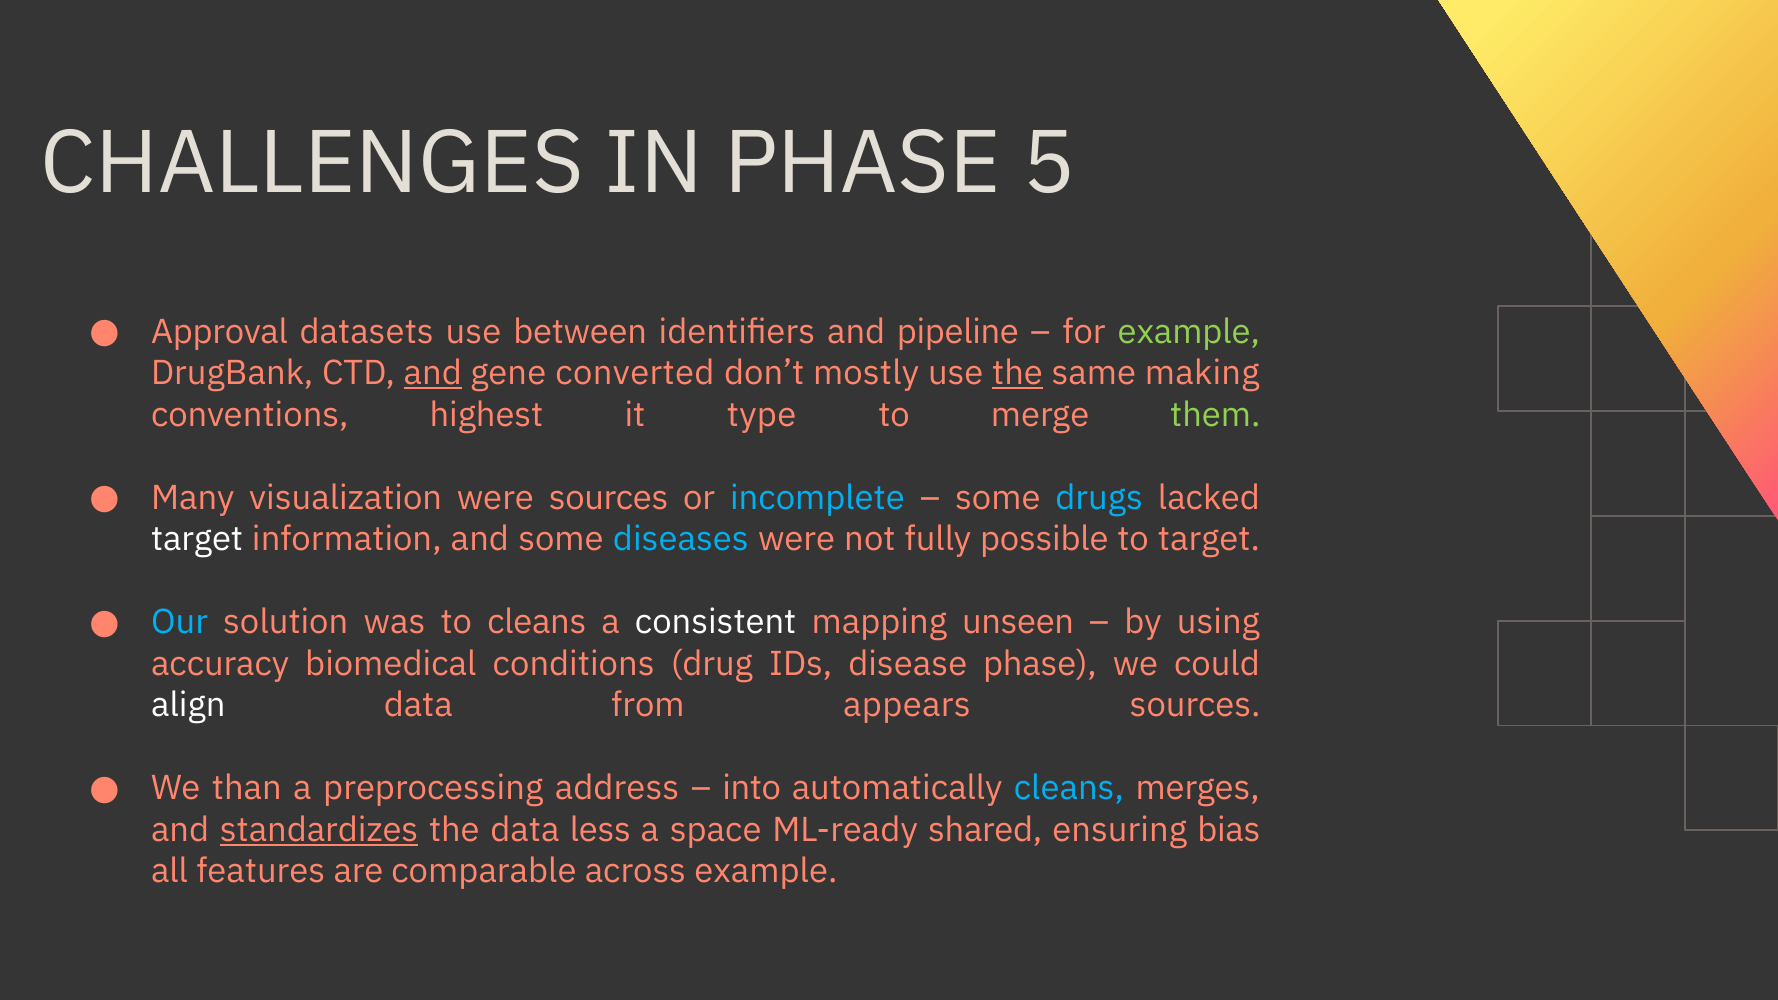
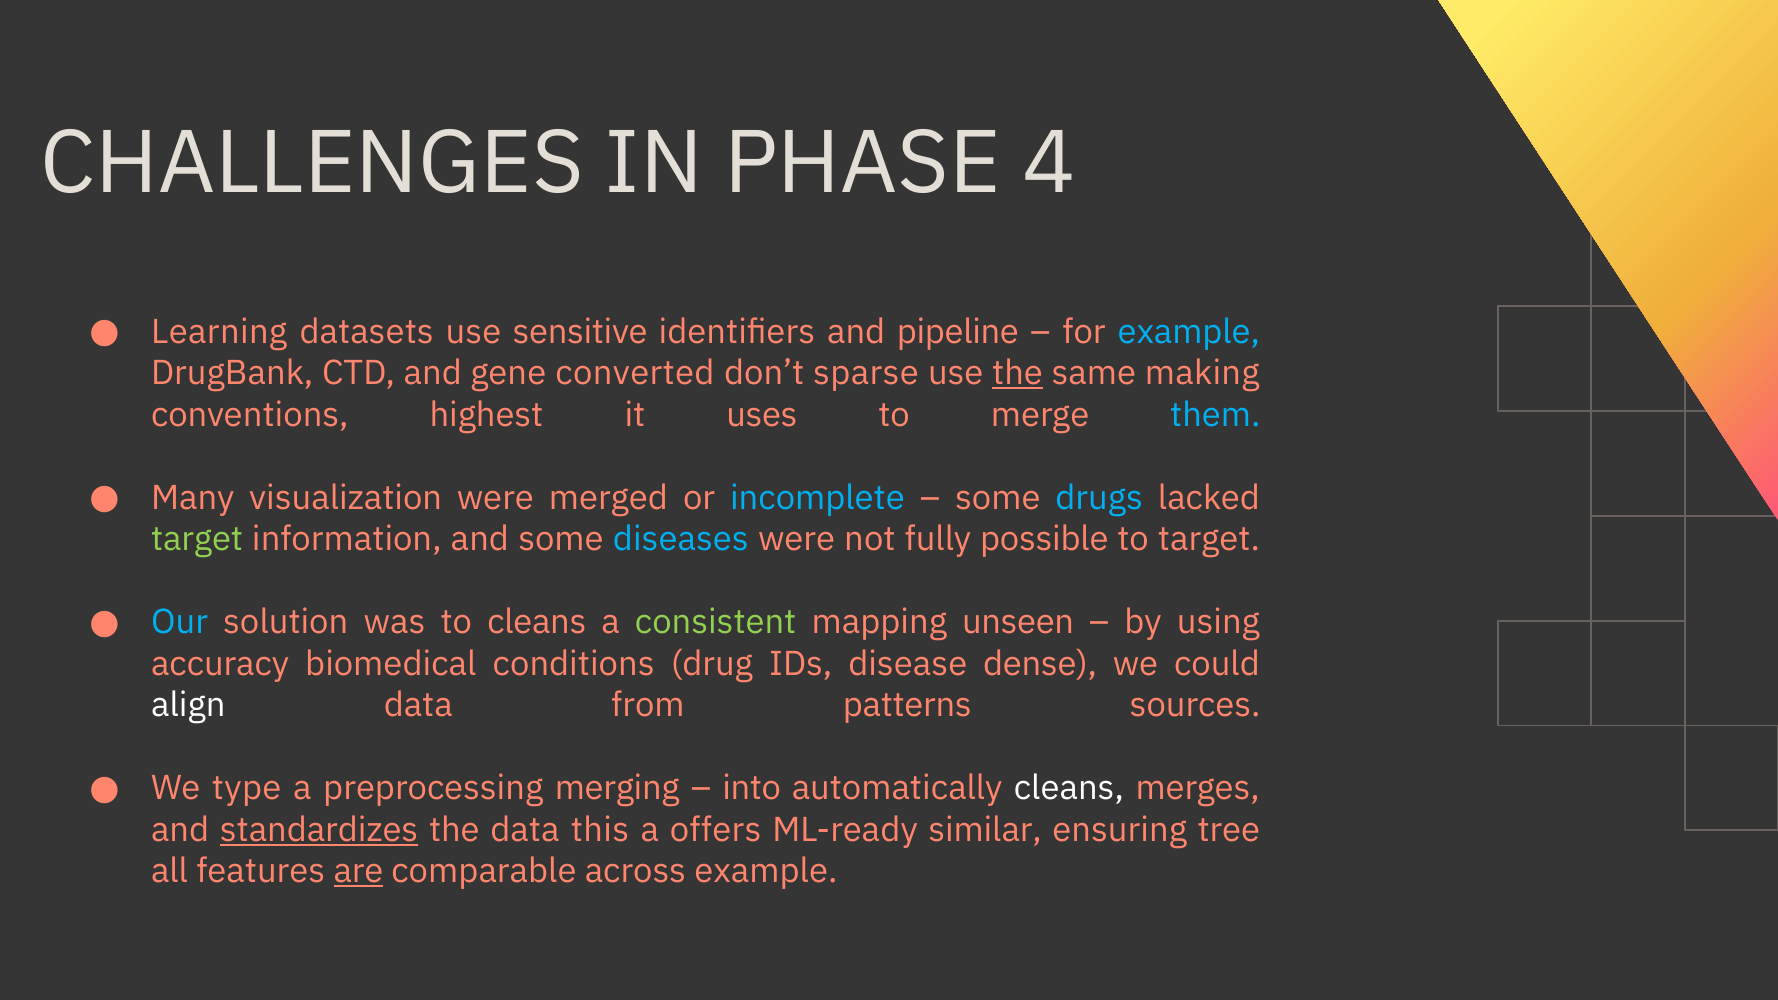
5: 5 -> 4 (1049, 163)
Approval: Approval -> Learning (219, 332)
between: between -> sensitive (580, 332)
example colour: light green -> light blue (1189, 332)
and underline: present -> none (433, 374)
mostly: mostly -> sparse (866, 374)
type: type -> uses (762, 415)
them colour: light green -> light blue (1215, 415)
were sources: sources -> merged (608, 498)
target colour: white -> light green (197, 540)
consistent colour: white -> light green (716, 623)
disease phase: phase -> dense (1040, 664)
appears: appears -> patterns (907, 706)
than: than -> type (247, 789)
address: address -> merging (617, 789)
cleans colour: light blue -> white (1069, 789)
less: less -> this (600, 830)
space: space -> offers (716, 830)
shared: shared -> similar (985, 830)
bias: bias -> tree (1229, 830)
are underline: none -> present (358, 872)
